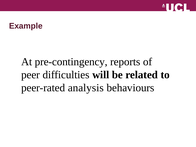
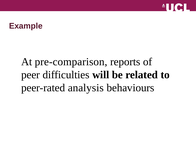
pre-contingency: pre-contingency -> pre-comparison (71, 62)
